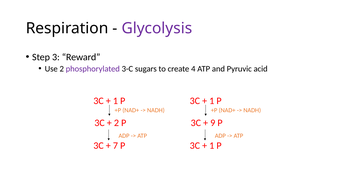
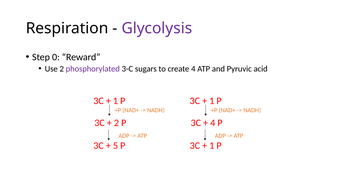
3: 3 -> 0 (56, 57)
9: 9 -> 4 (213, 123)
7: 7 -> 5 (115, 146)
